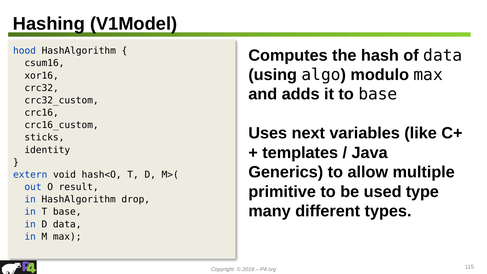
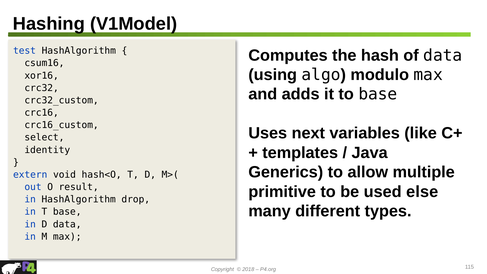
hood: hood -> test (25, 51)
sticks: sticks -> select (44, 137)
type: type -> else (422, 192)
